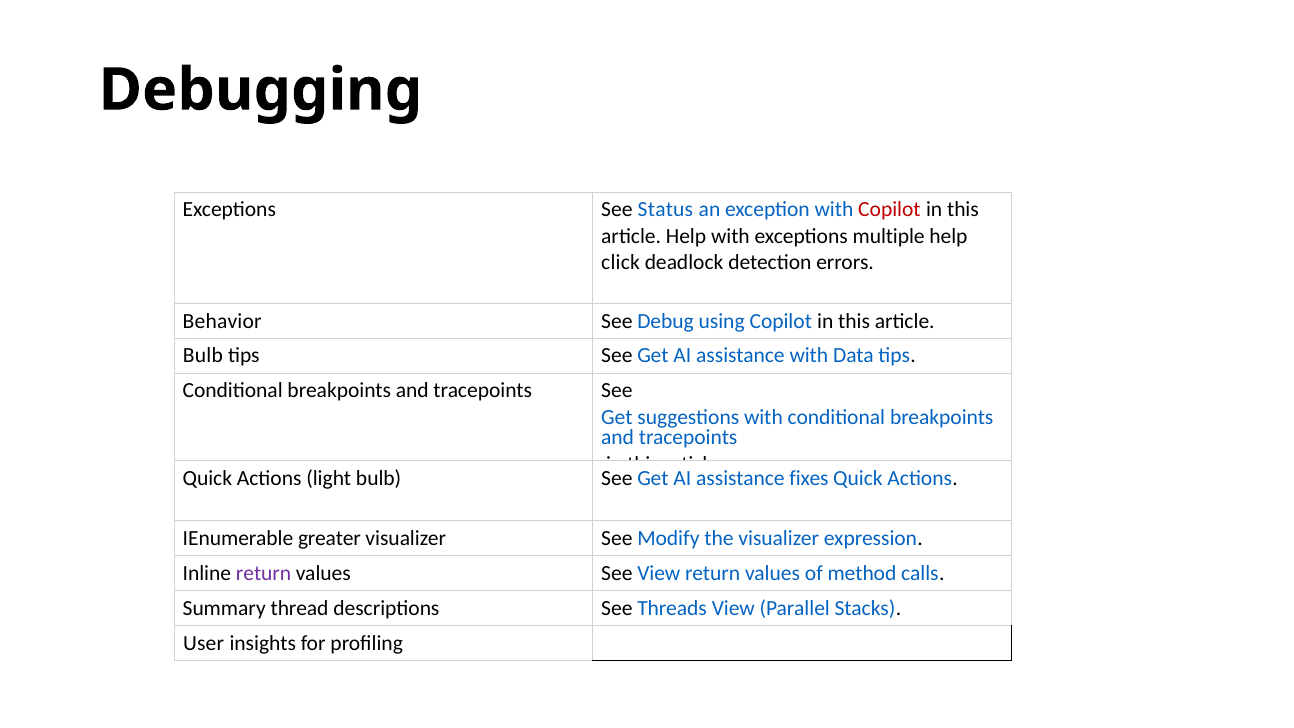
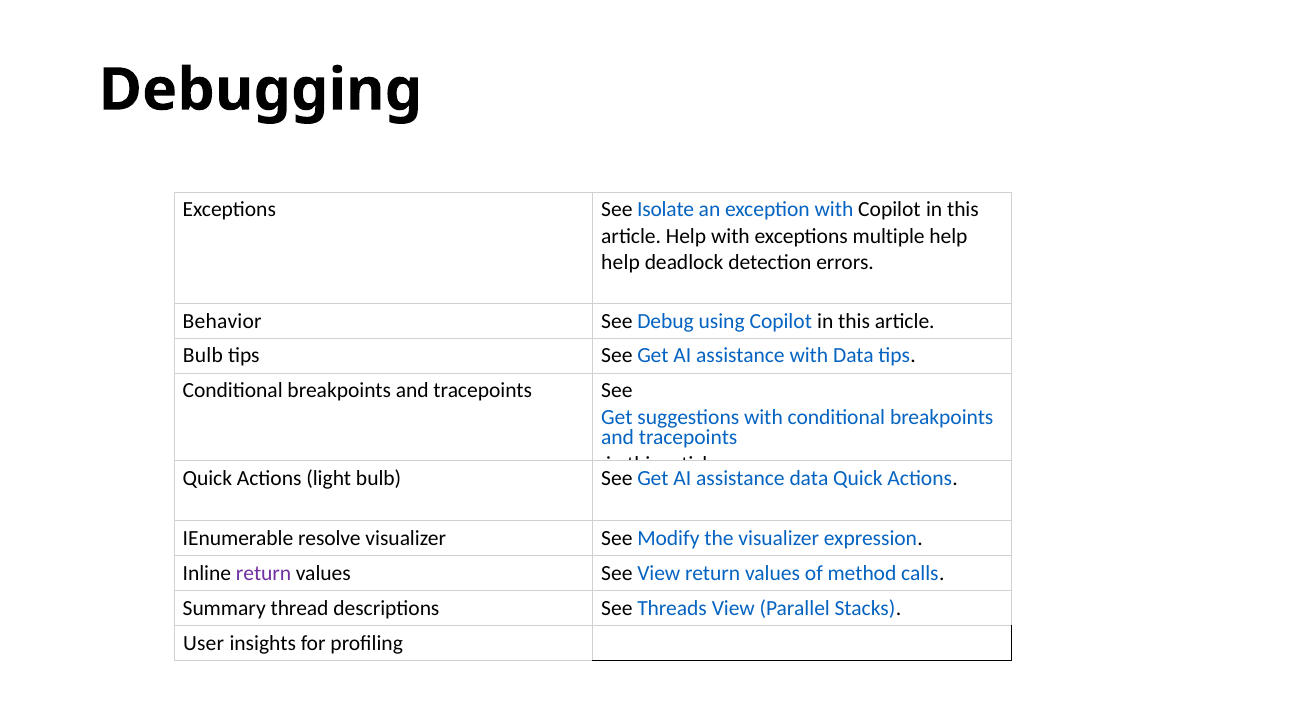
Status: Status -> Isolate (666, 210)
Copilot colour: red -> black (889, 210)
click: click -> help (621, 262)
assistance fixes: fixes -> data (809, 478)
greater: greater -> resolve (329, 538)
